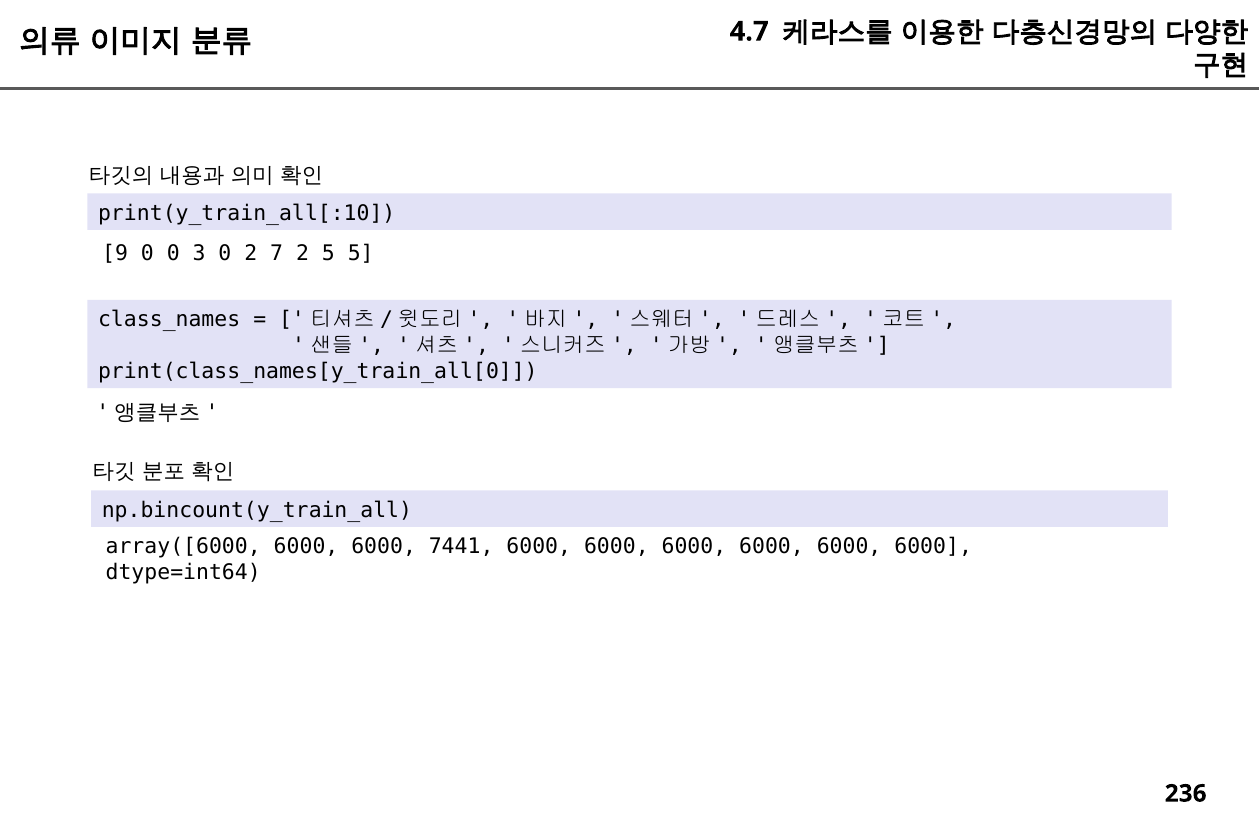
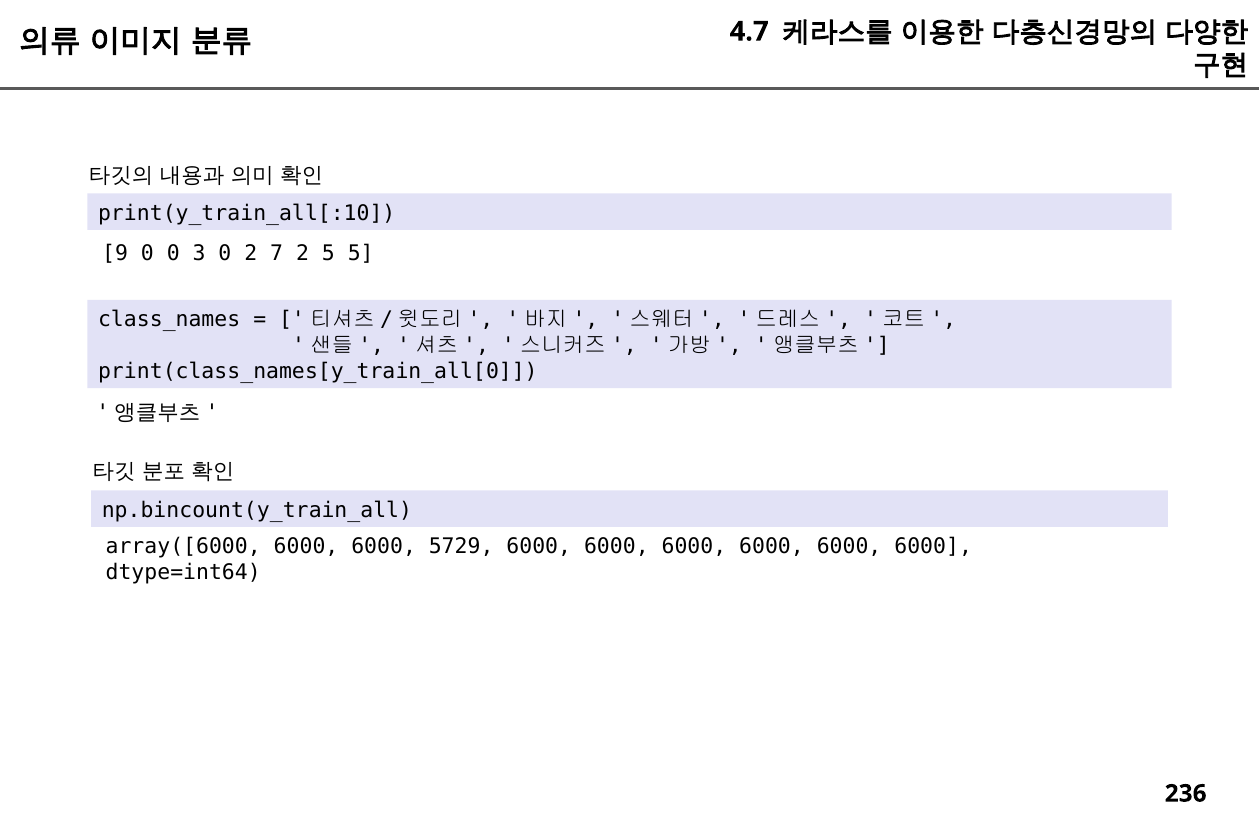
7441: 7441 -> 5729 (461, 547)
